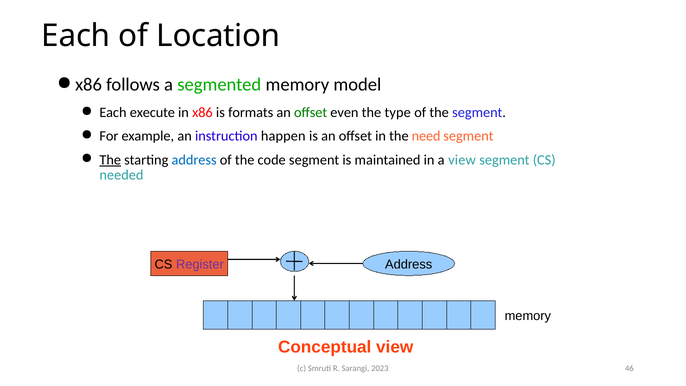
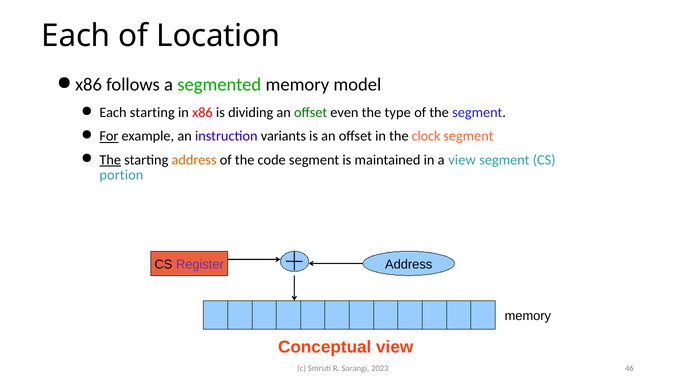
Each execute: execute -> starting (152, 113)
formats: formats -> dividing (251, 113)
For underline: none -> present (109, 136)
happen: happen -> variants (283, 136)
need: need -> clock (426, 136)
address colour: blue -> orange (194, 160)
needed: needed -> portion (121, 175)
